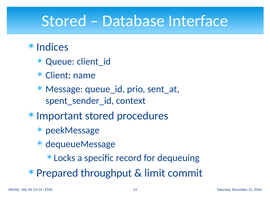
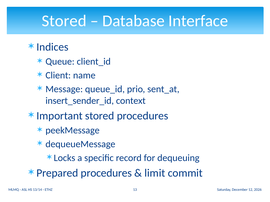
spent_sender_id: spent_sender_id -> insert_sender_id (80, 101)
Prepared throughput: throughput -> procedures (106, 173)
